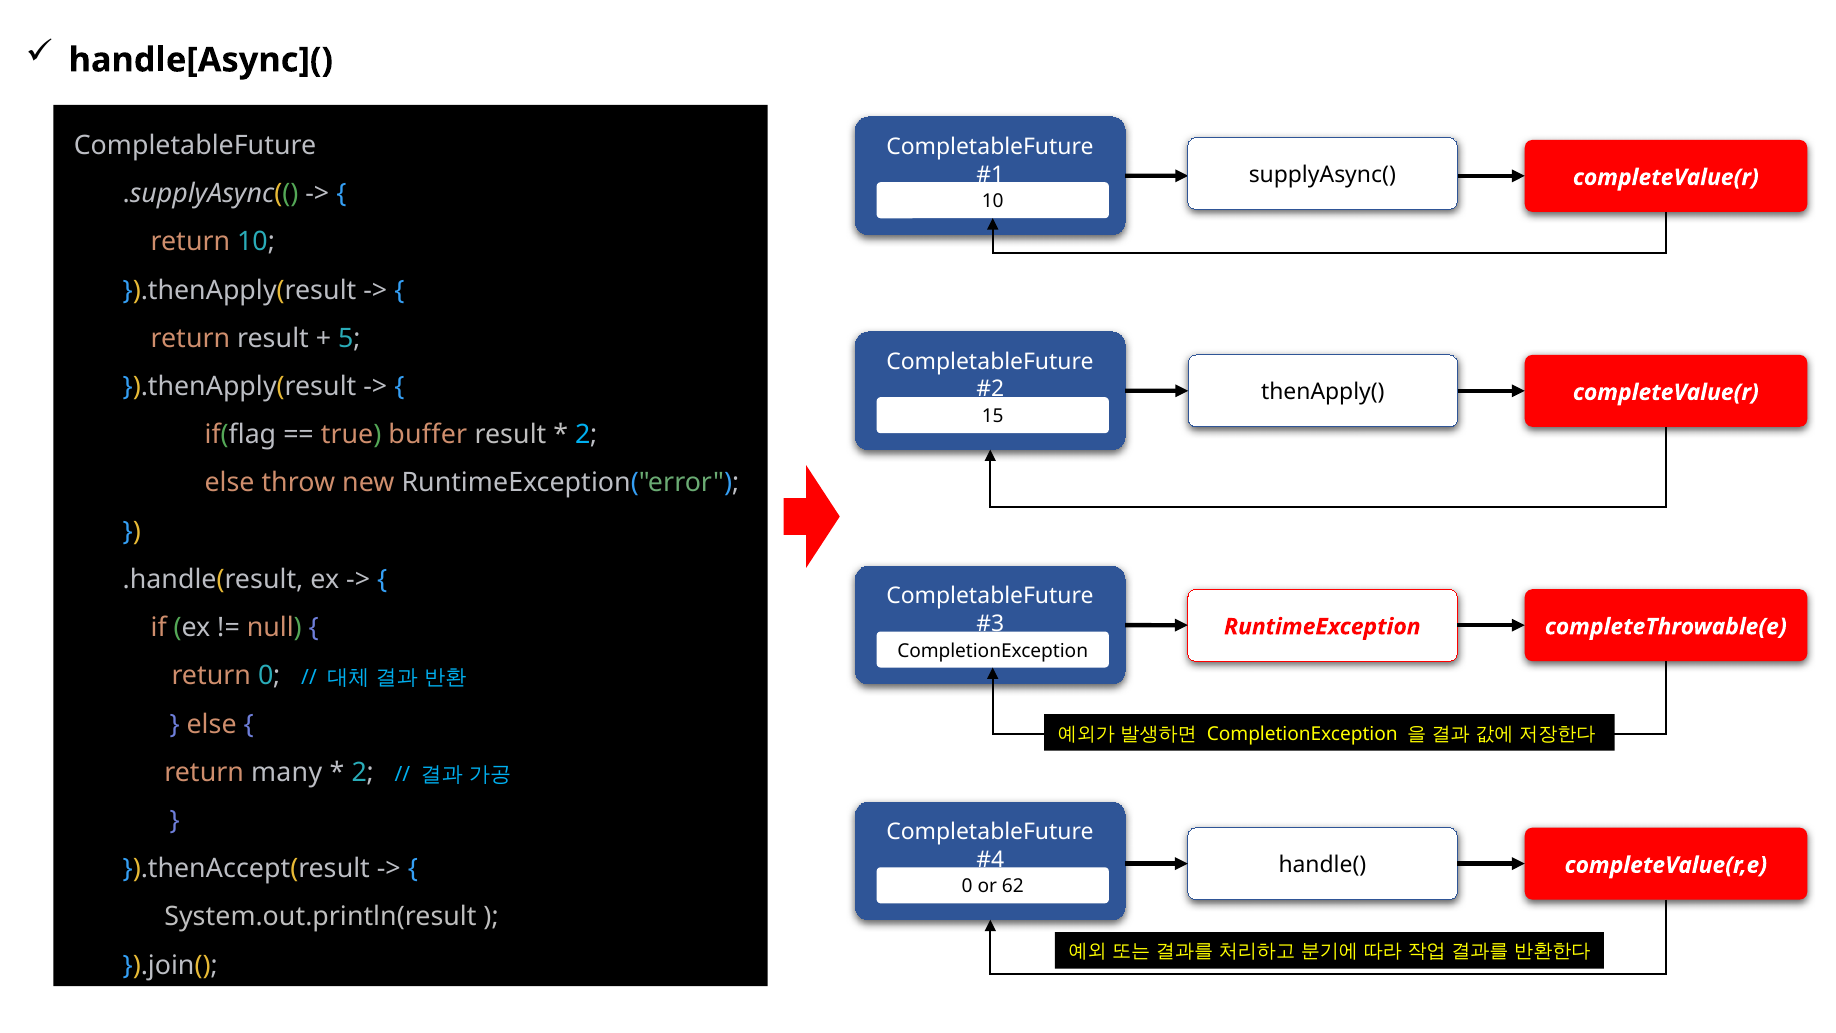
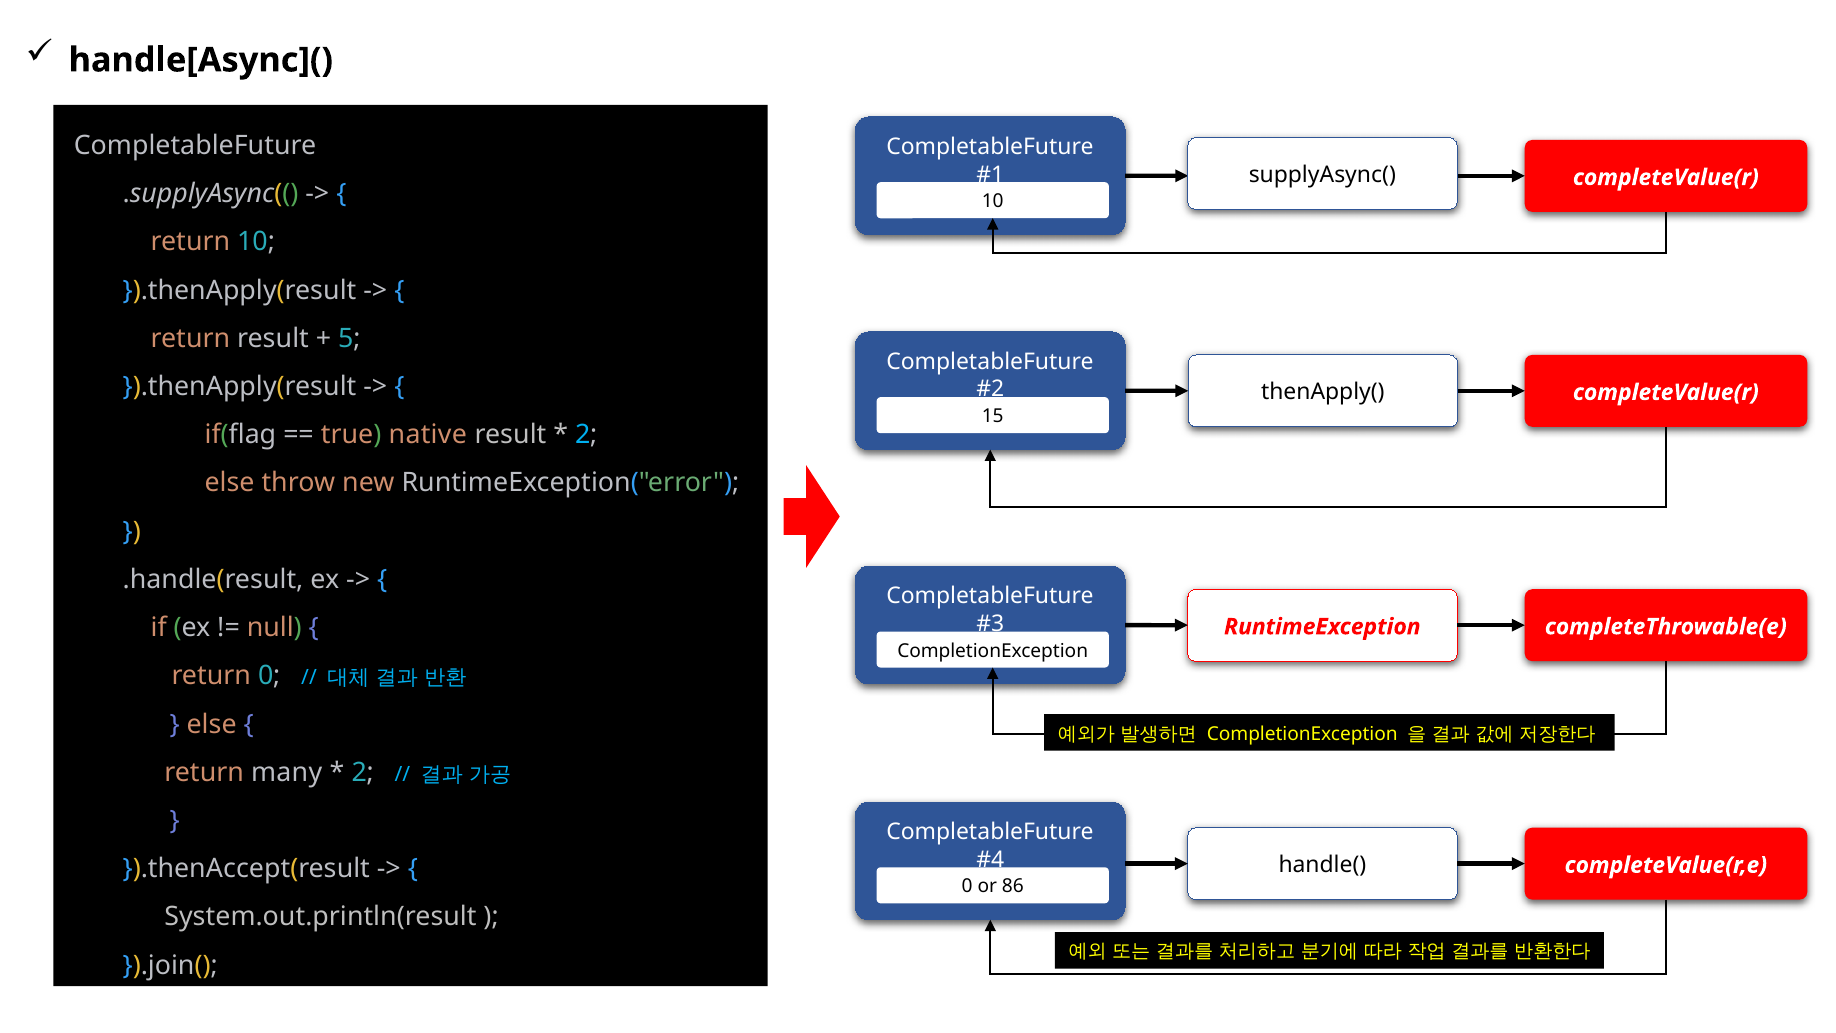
buffer: buffer -> native (428, 435)
62: 62 -> 86 (1013, 886)
